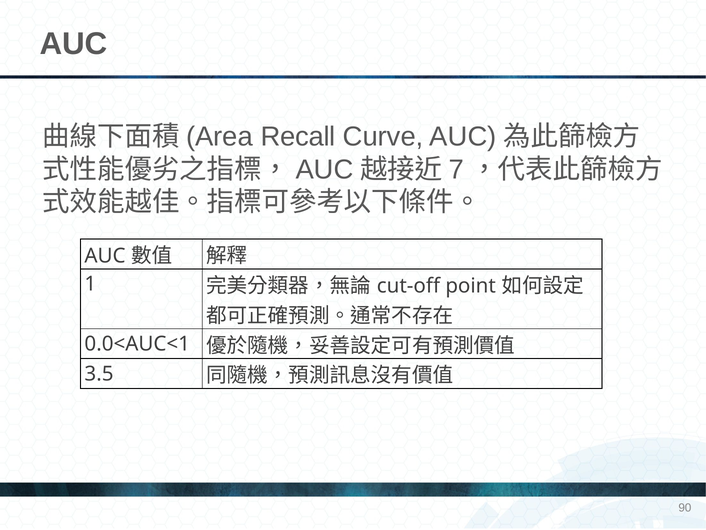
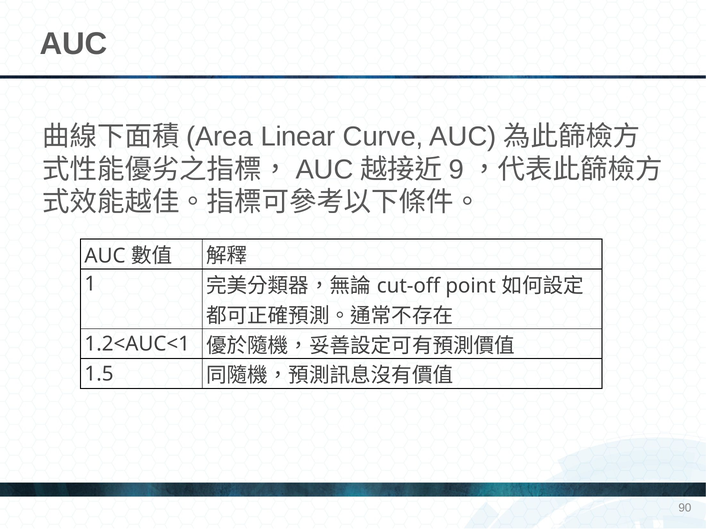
Recall: Recall -> Linear (298, 136)
7: 7 -> 9 (456, 169)
0.0<AUC<1: 0.0<AUC<1 -> 1.2<AUC<1 (137, 344)
3.5: 3.5 -> 1.5 (99, 373)
